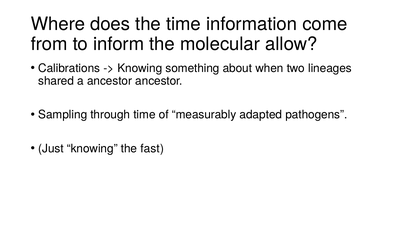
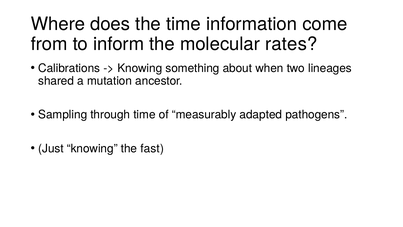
allow: allow -> rates (291, 44)
a ancestor: ancestor -> mutation (110, 81)
